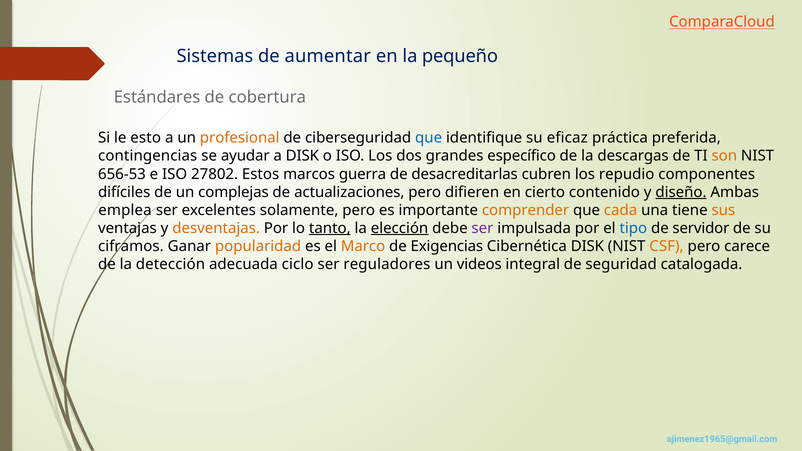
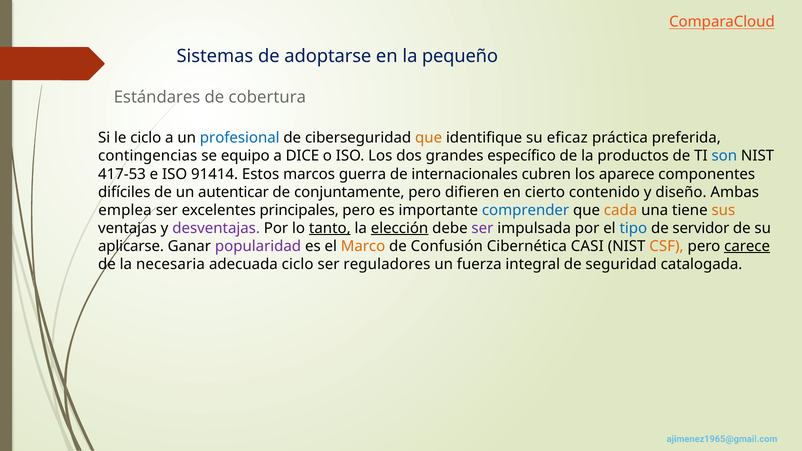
aumentar: aumentar -> adoptarse (328, 56)
le esto: esto -> ciclo (146, 138)
profesional colour: orange -> blue (240, 138)
que colour: blue -> orange (429, 138)
ayudar: ayudar -> equipo (245, 156)
a DISK: DISK -> DICE (302, 156)
descargas: descargas -> productos (633, 156)
son colour: orange -> blue (724, 156)
656-53: 656-53 -> 417-53 (122, 174)
27802: 27802 -> 91414 (215, 174)
desacreditarlas: desacreditarlas -> internacionales (465, 174)
repudio: repudio -> aparece (627, 174)
complejas: complejas -> autenticar (233, 192)
actualizaciones: actualizaciones -> conjuntamente (349, 192)
diseño underline: present -> none (681, 192)
solamente: solamente -> principales (299, 210)
comprender colour: orange -> blue (526, 210)
desventajas colour: orange -> purple (216, 228)
ciframos: ciframos -> aplicarse (131, 246)
popularidad colour: orange -> purple (258, 246)
Exigencias: Exigencias -> Confusión (447, 246)
Cibernética DISK: DISK -> CASI (587, 246)
carece underline: none -> present (747, 246)
detección: detección -> necesaria (170, 264)
videos: videos -> fuerza (479, 264)
